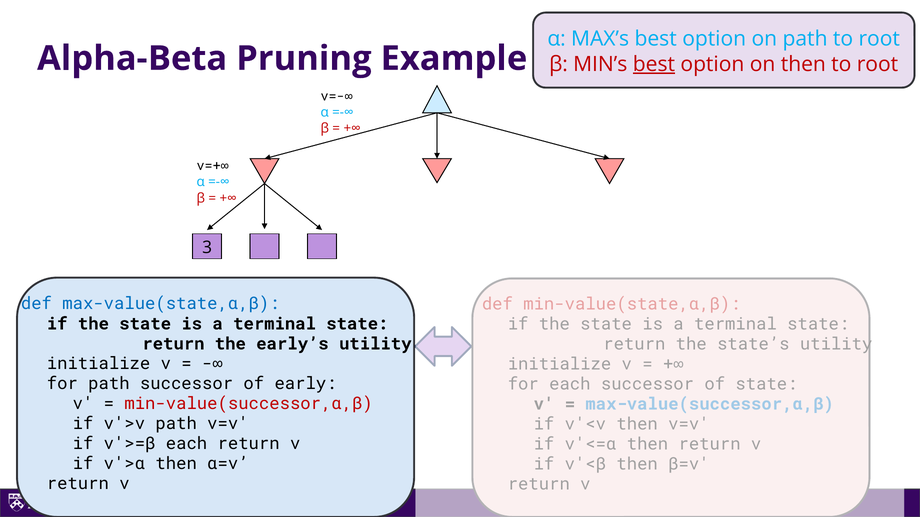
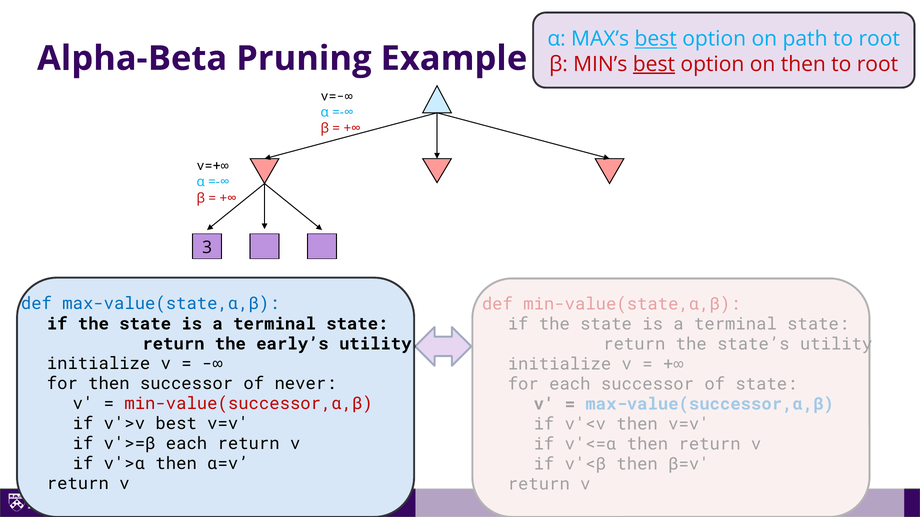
best underline: none -> present (656, 39)
for path: path -> then (109, 384)
early: early -> never (306, 384)
v'>v path: path -> best (176, 424)
